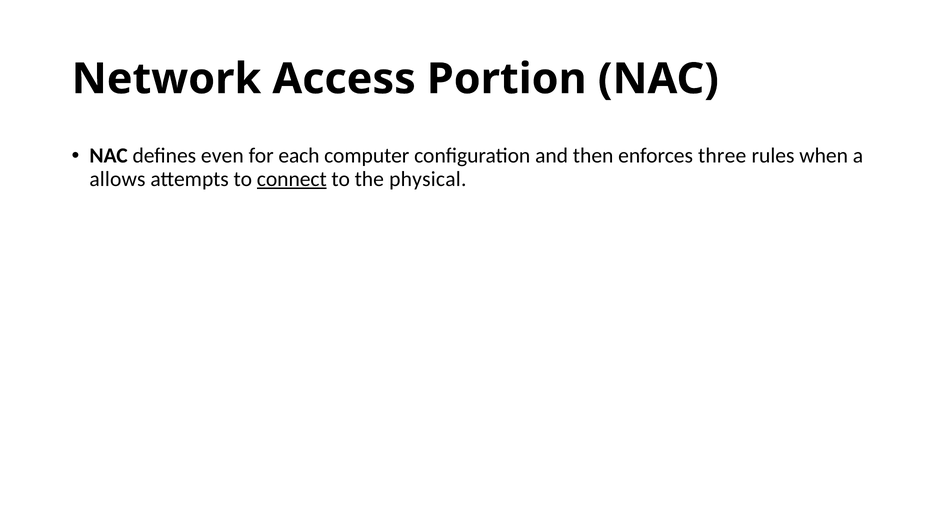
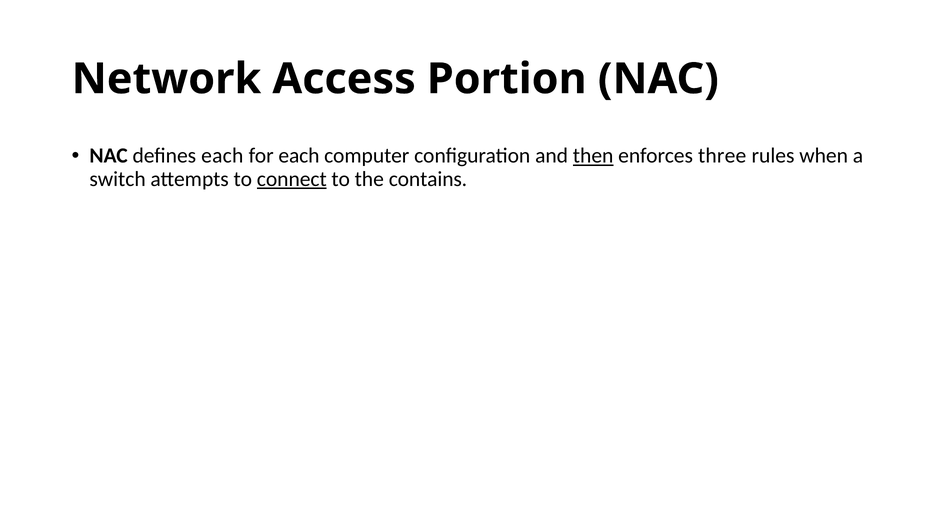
defines even: even -> each (222, 156)
then underline: none -> present (593, 156)
allows: allows -> switch (118, 179)
physical: physical -> contains (428, 179)
